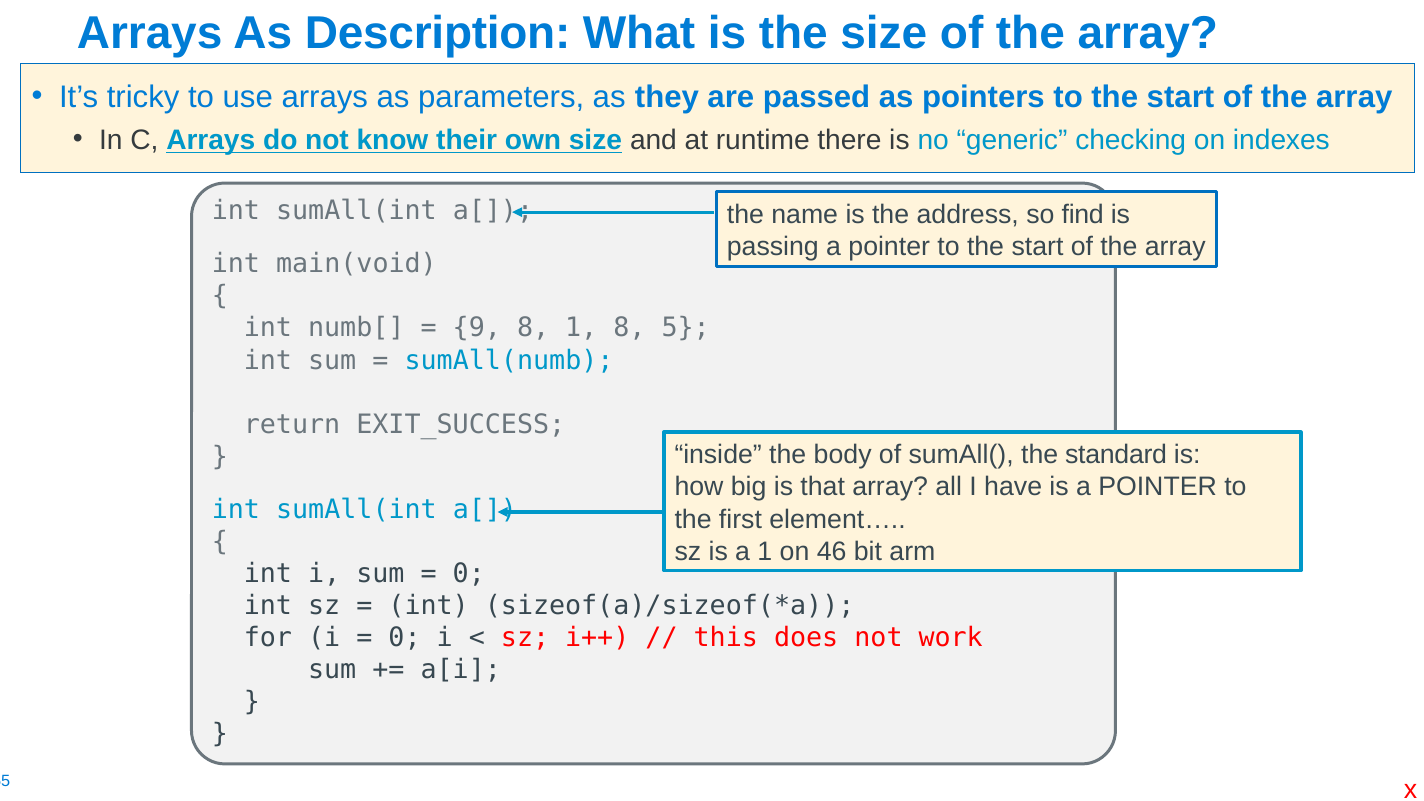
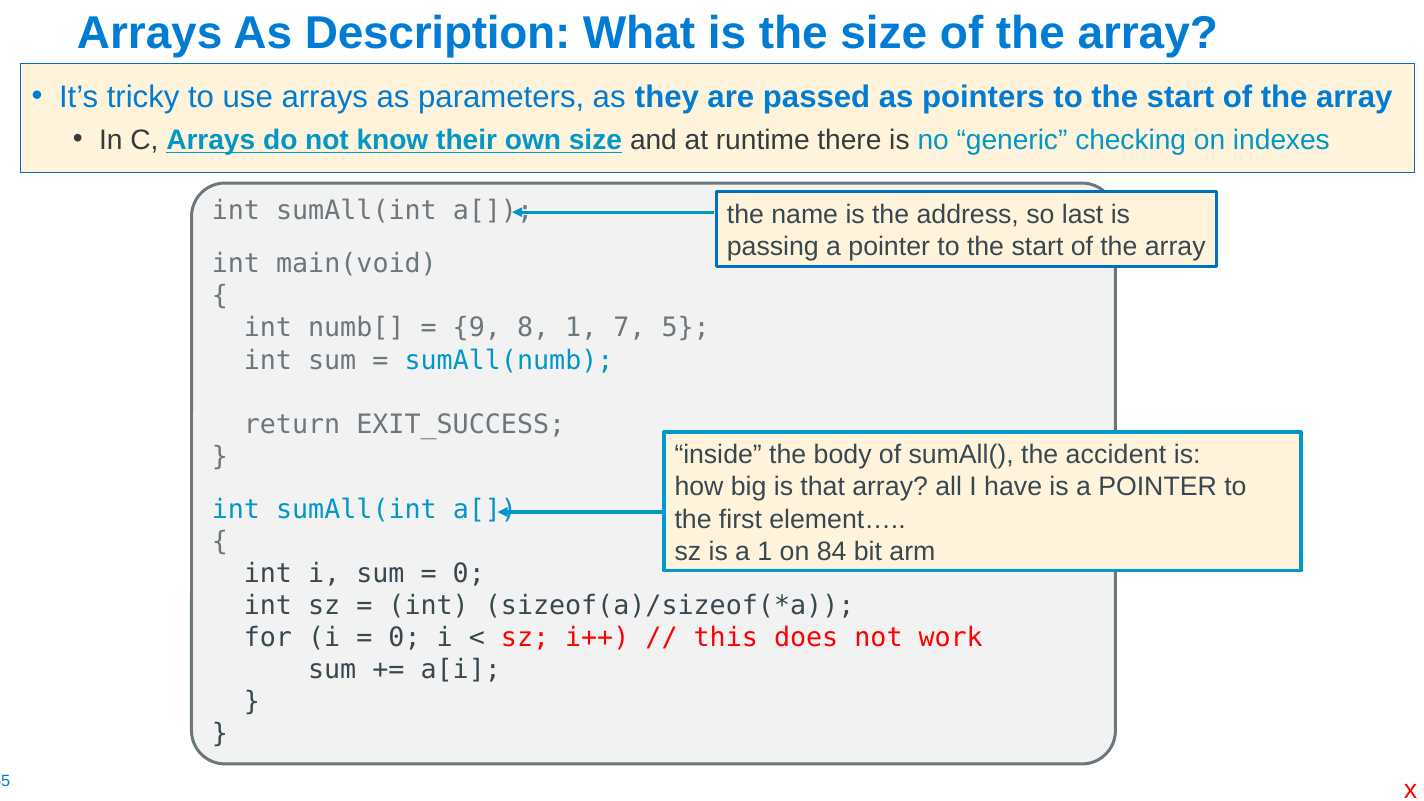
find: find -> last (1083, 215)
1 8: 8 -> 7 (630, 328)
standard: standard -> accident (1116, 455)
46: 46 -> 84 (832, 551)
